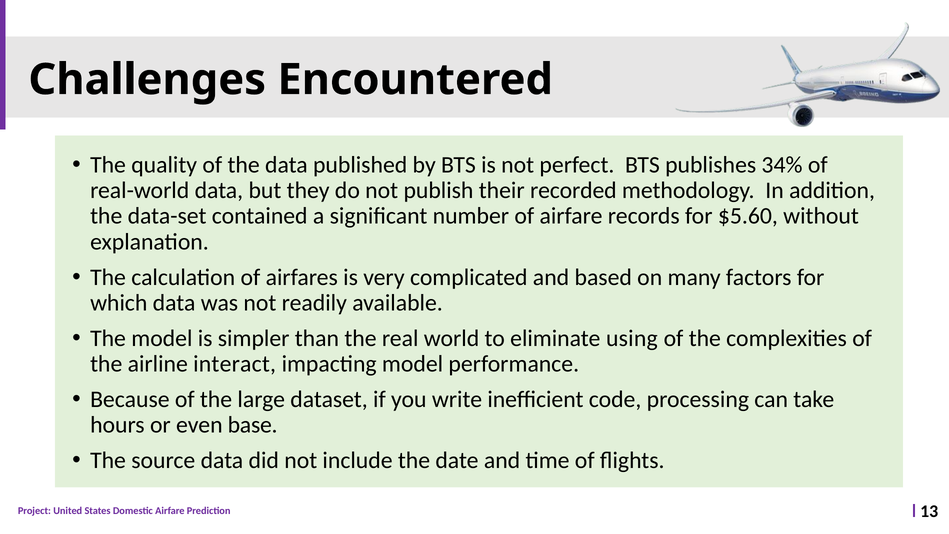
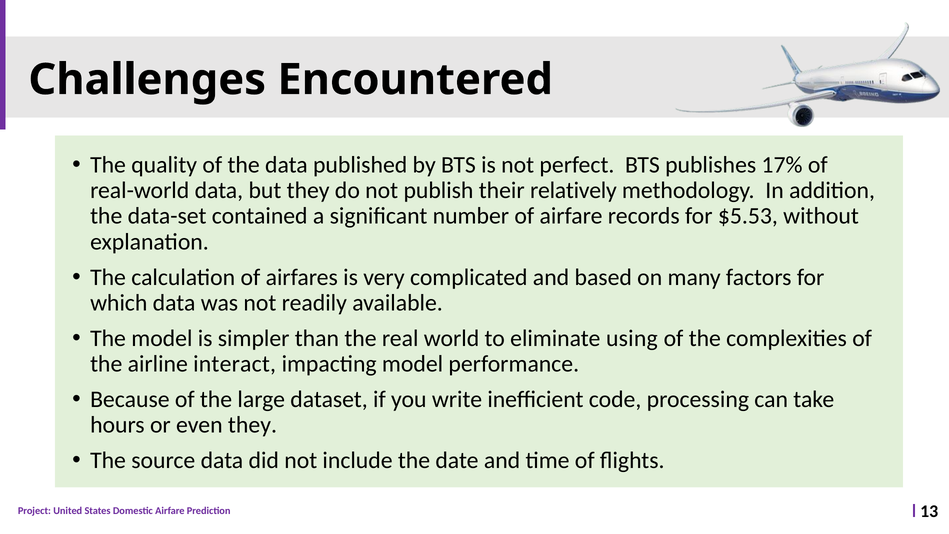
34%: 34% -> 17% (782, 165)
recorded: recorded -> relatively (573, 190)
$5.60: $5.60 -> $5.53 (748, 216)
even base: base -> they (252, 425)
